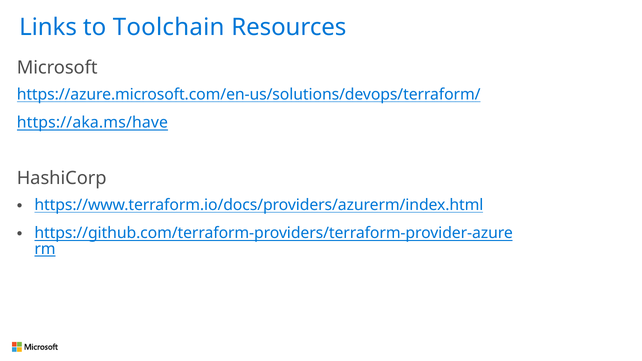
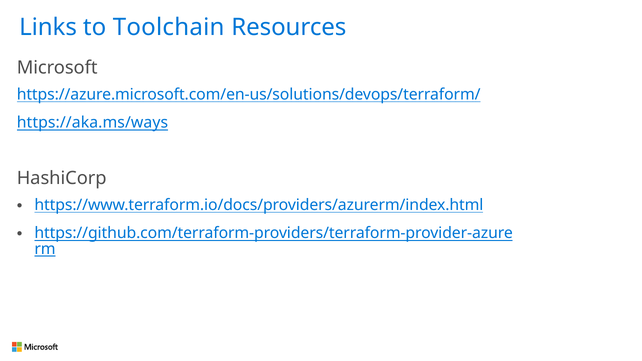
https://aka.ms/have: https://aka.ms/have -> https://aka.ms/ways (92, 123)
